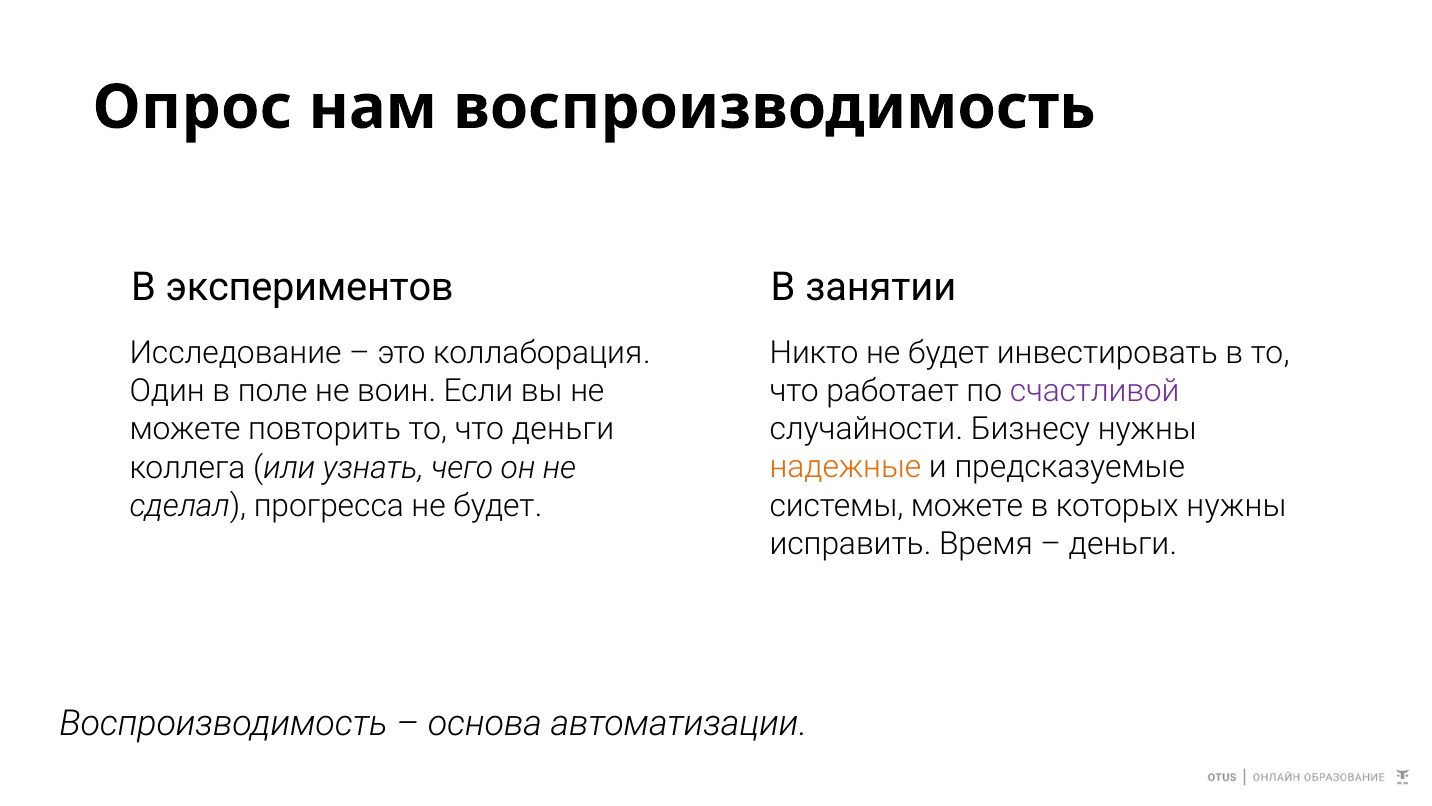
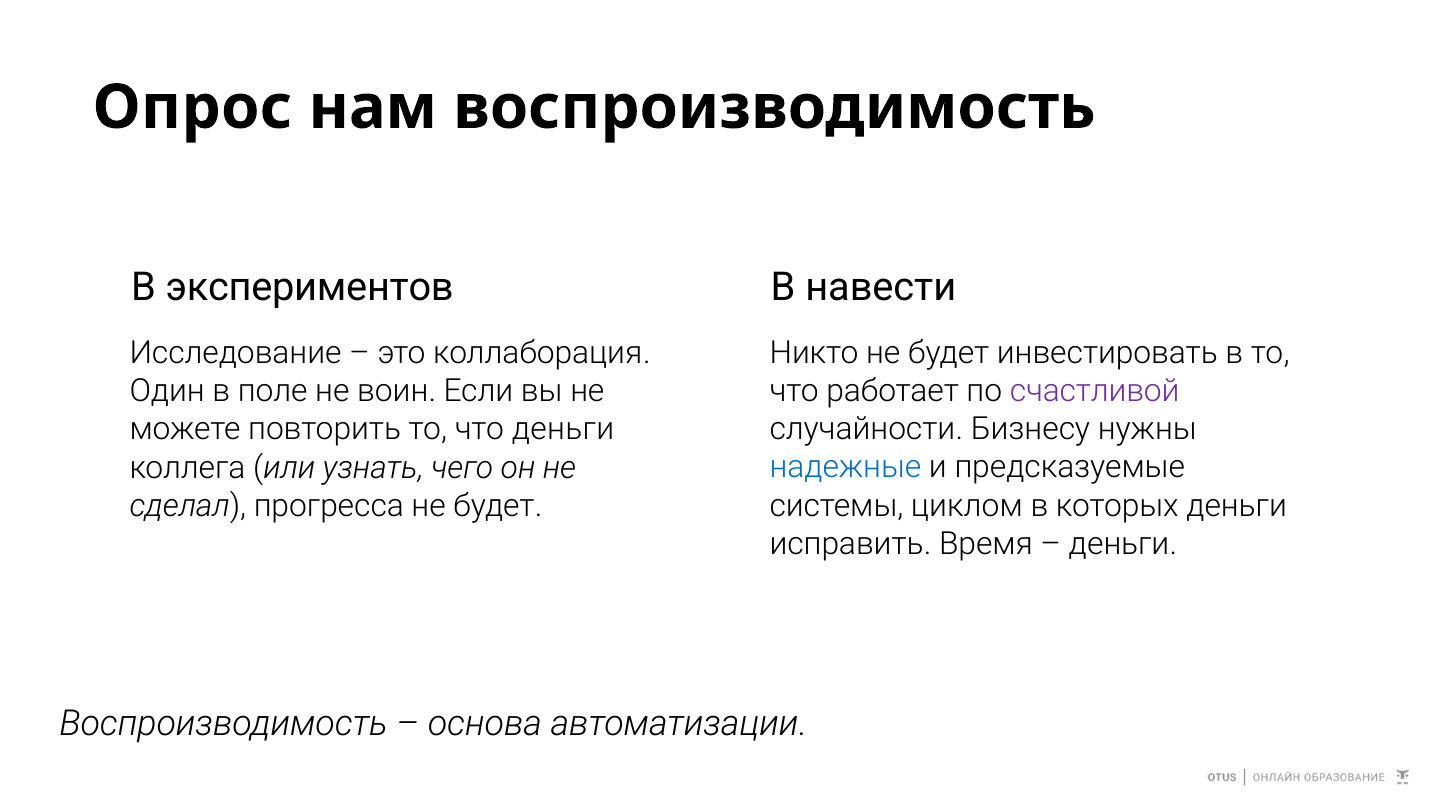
занятии: занятии -> навести (881, 287)
надежные colour: orange -> blue (845, 467)
системы можете: можете -> циклом (967, 505)
которых нужны: нужны -> деньги (1237, 505)
